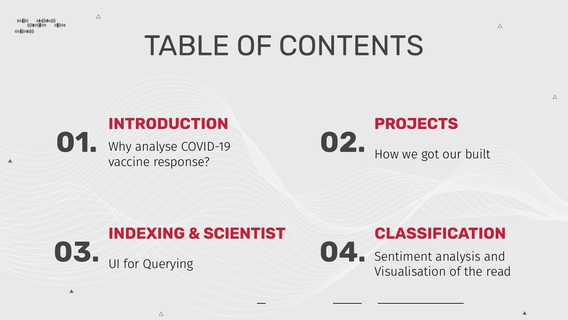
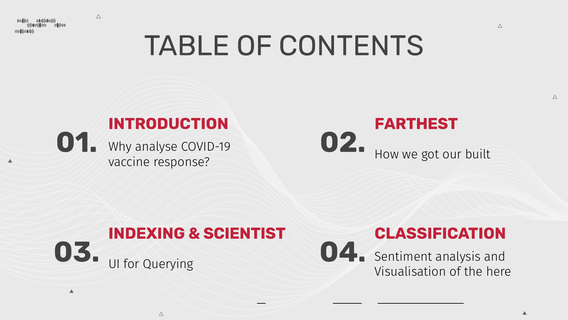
PROJECTS: PROJECTS -> FARTHEST (416, 124)
read: read -> here (499, 271)
